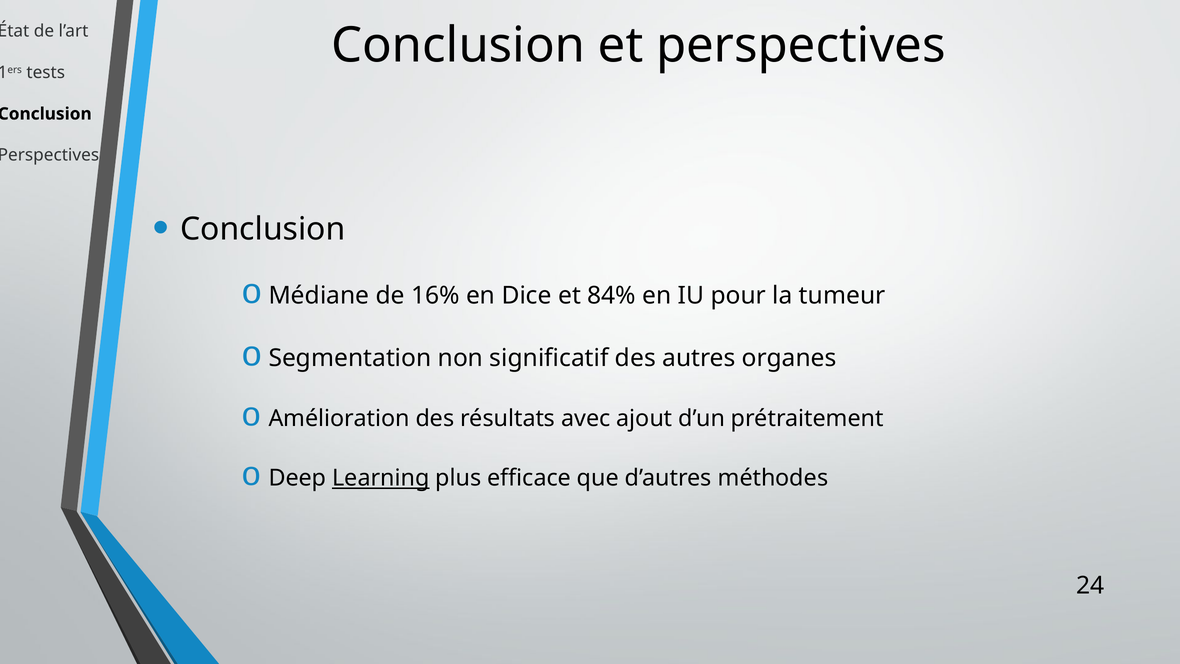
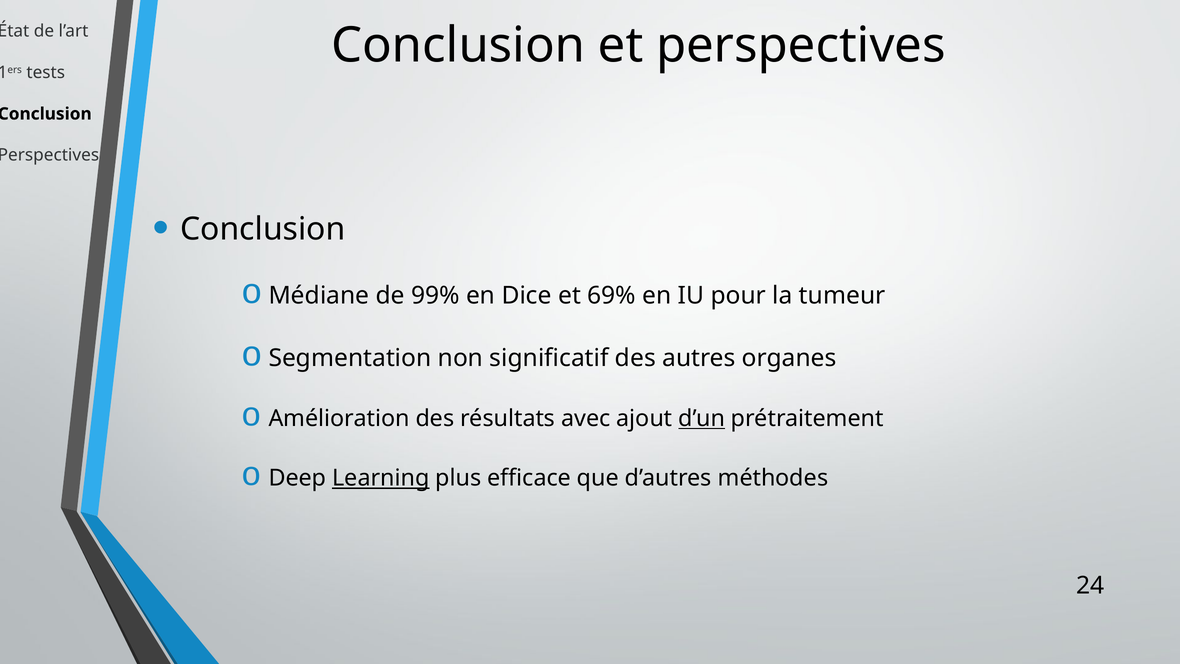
16%: 16% -> 99% (435, 296)
84%: 84% -> 69% (612, 296)
d’un underline: none -> present (702, 418)
